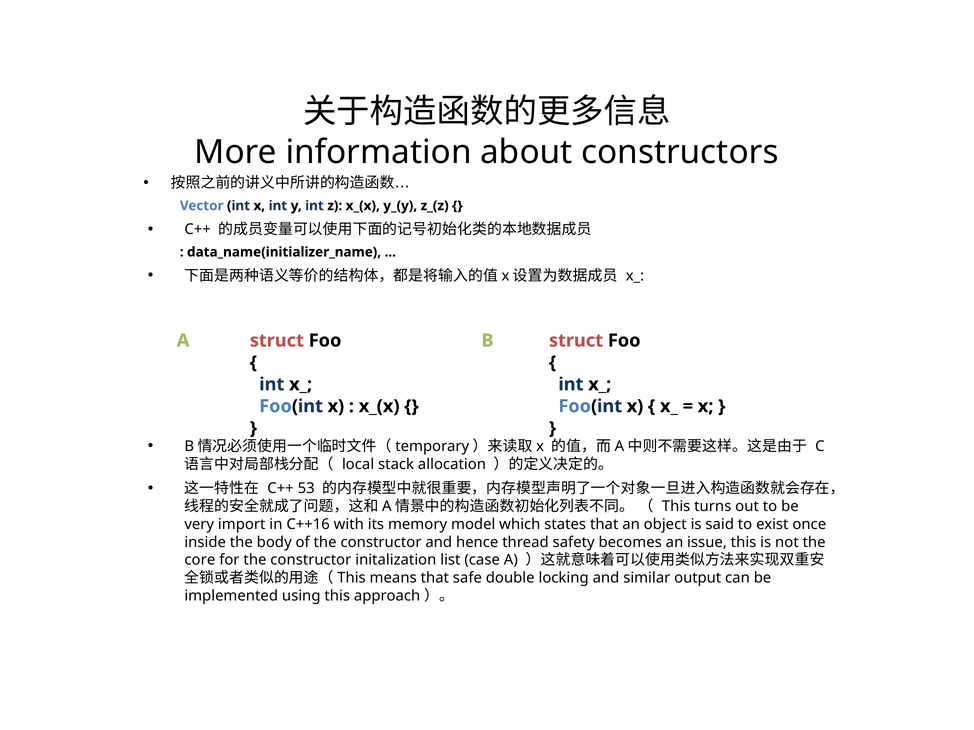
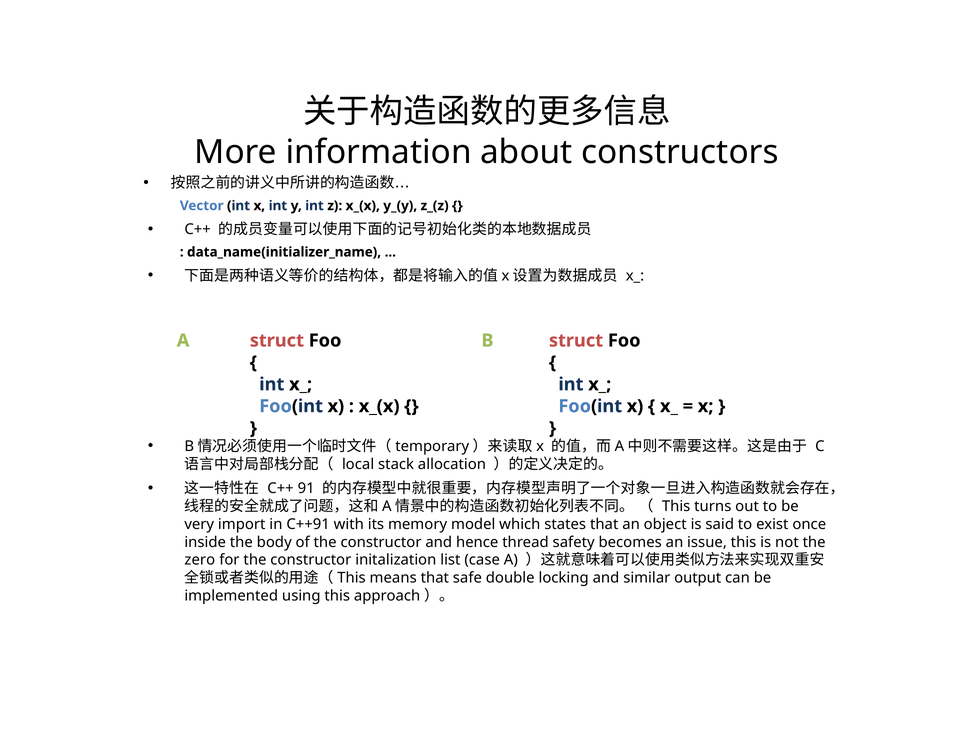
53: 53 -> 91 (306, 489)
C++16: C++16 -> C++91 (308, 525)
core: core -> zero (200, 560)
